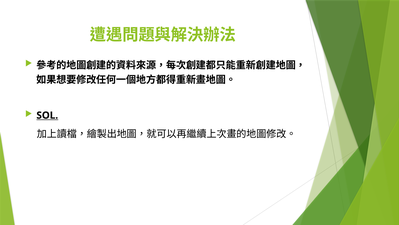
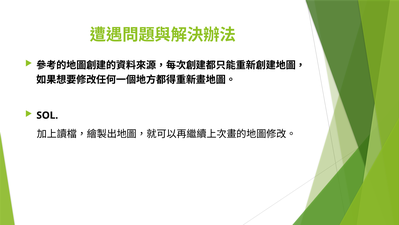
SOL underline: present -> none (47, 115)
